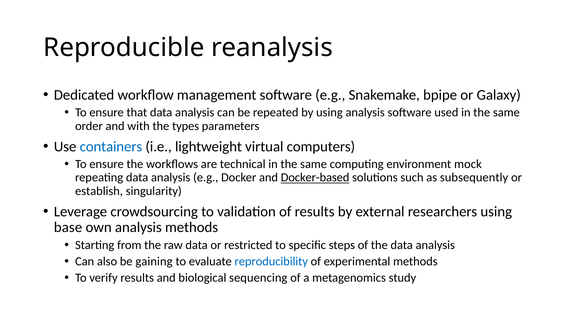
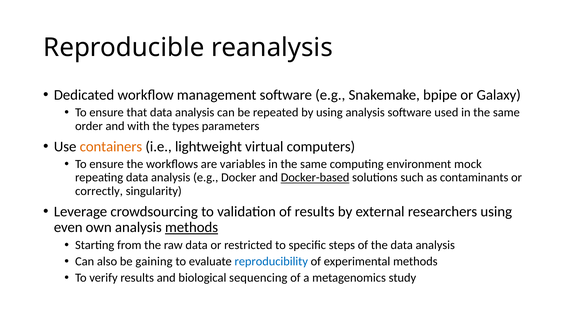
containers colour: blue -> orange (111, 146)
technical: technical -> variables (243, 164)
subsequently: subsequently -> contaminants (474, 178)
establish: establish -> correctly (99, 191)
base: base -> even (68, 227)
methods underline: none -> present (192, 227)
